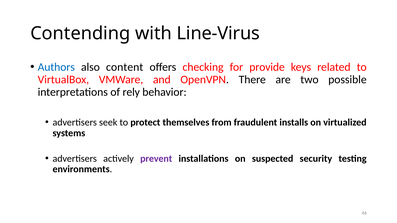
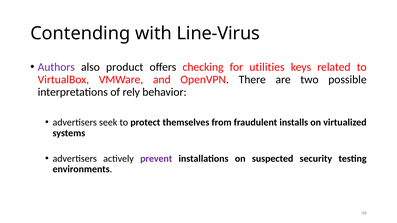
Authors colour: blue -> purple (56, 67)
content: content -> product (125, 67)
provide: provide -> utilities (267, 67)
